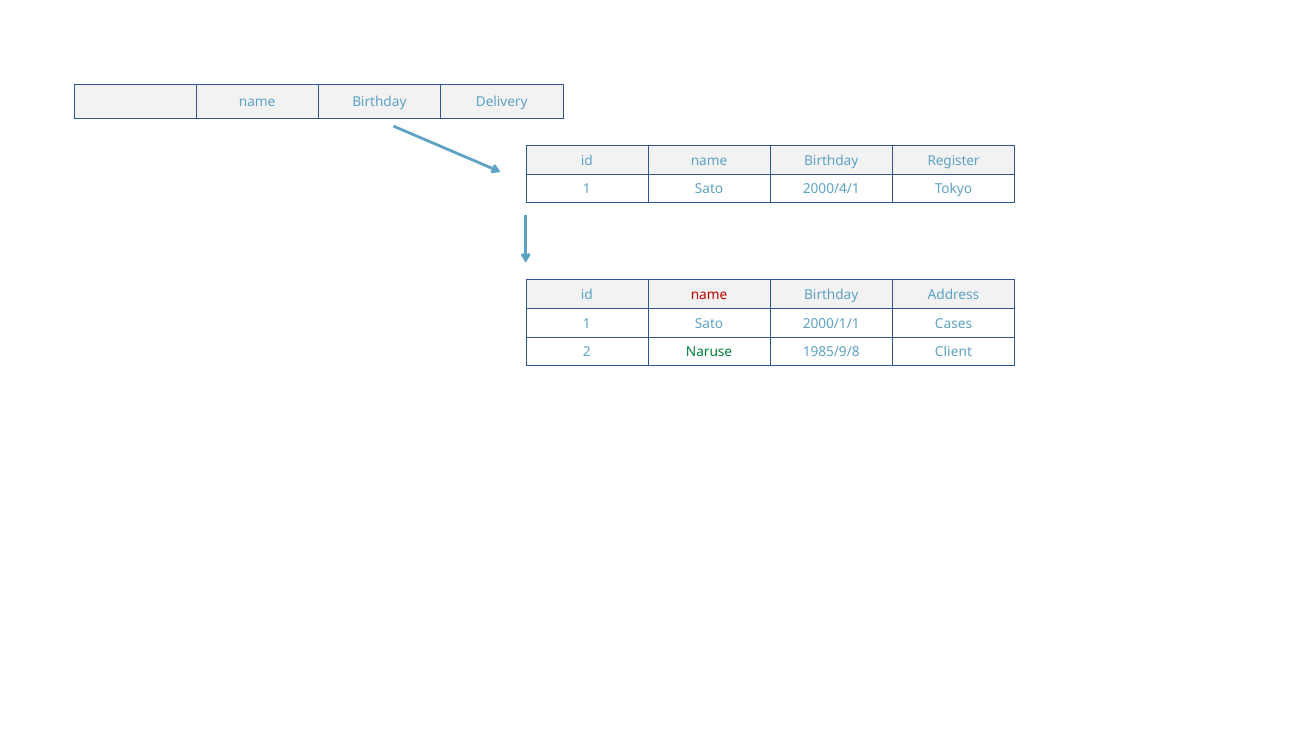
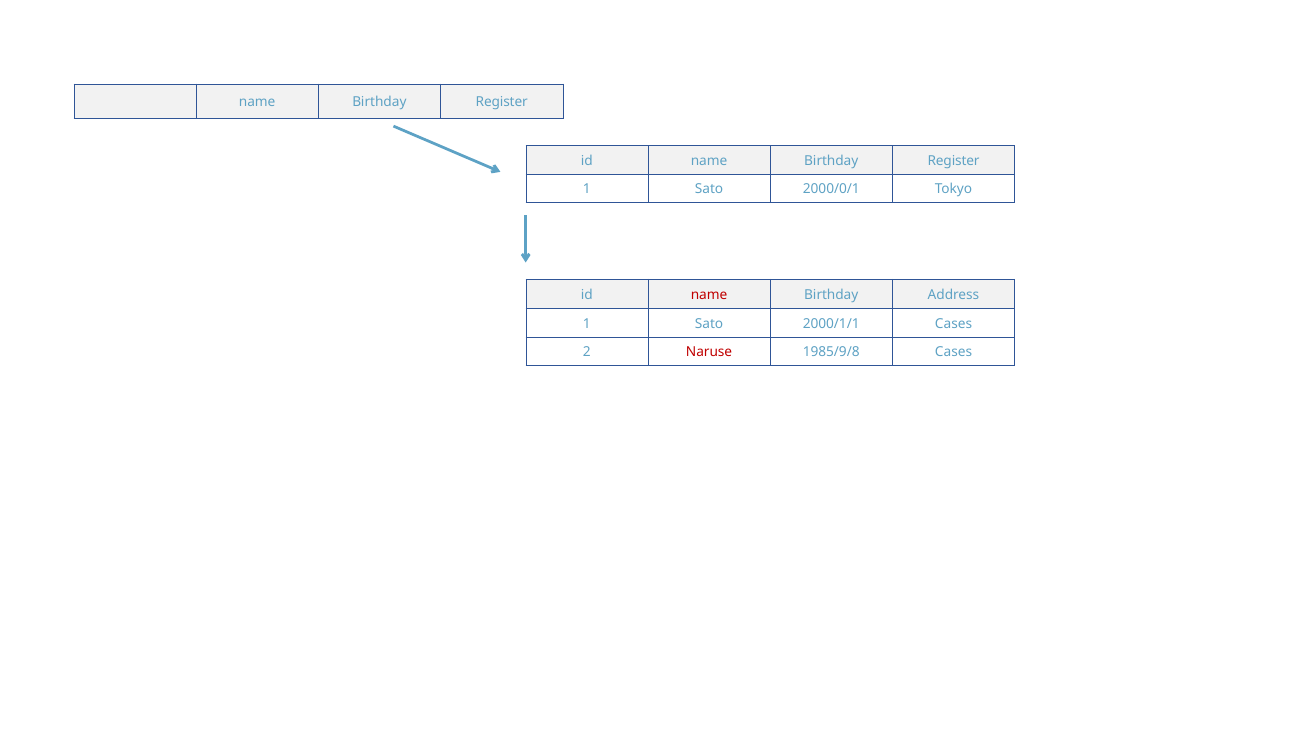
Delivery: Delivery -> Register (502, 102)
2000/4/1: 2000/4/1 -> 2000/0/1 (831, 189)
Naruse colour: green -> red (709, 352)
1985/9/8 Client: Client -> Cases (954, 352)
